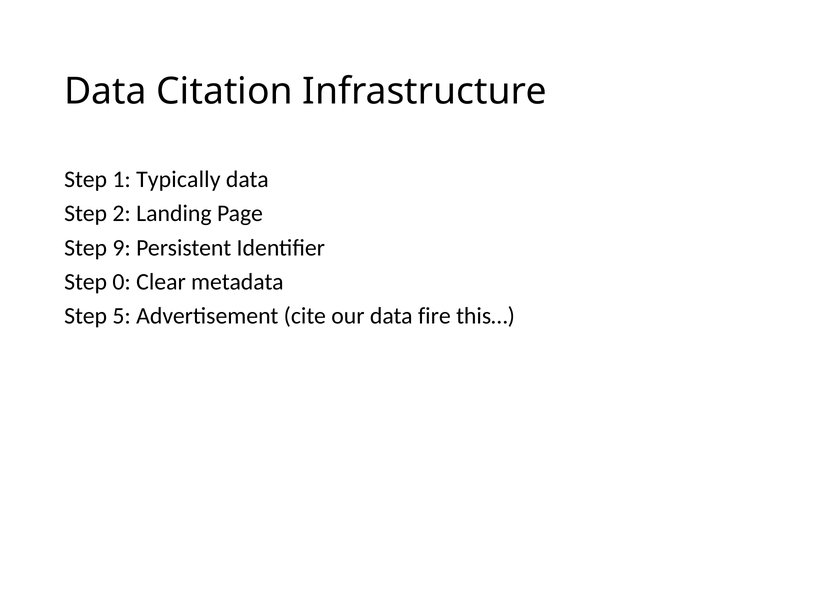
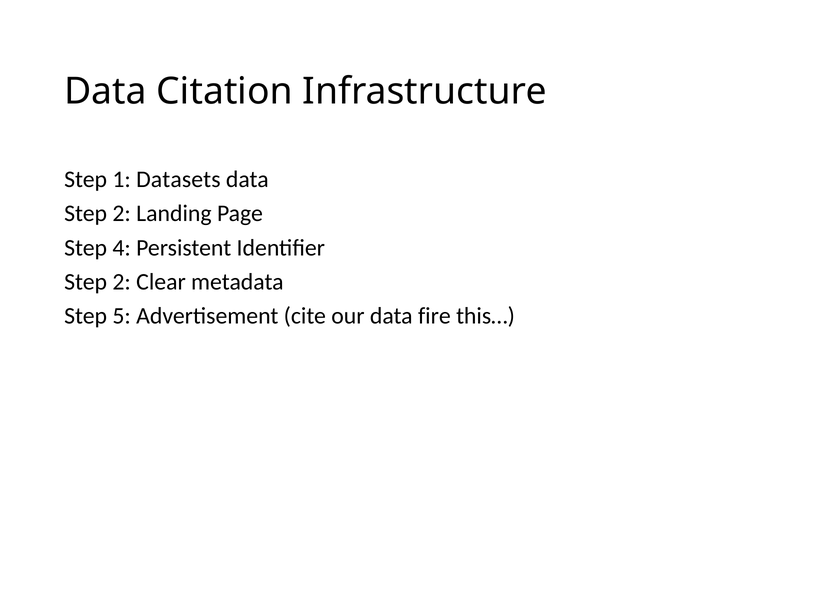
Typically: Typically -> Datasets (178, 179)
9: 9 -> 4 (122, 248)
0: 0 -> 2 (122, 282)
